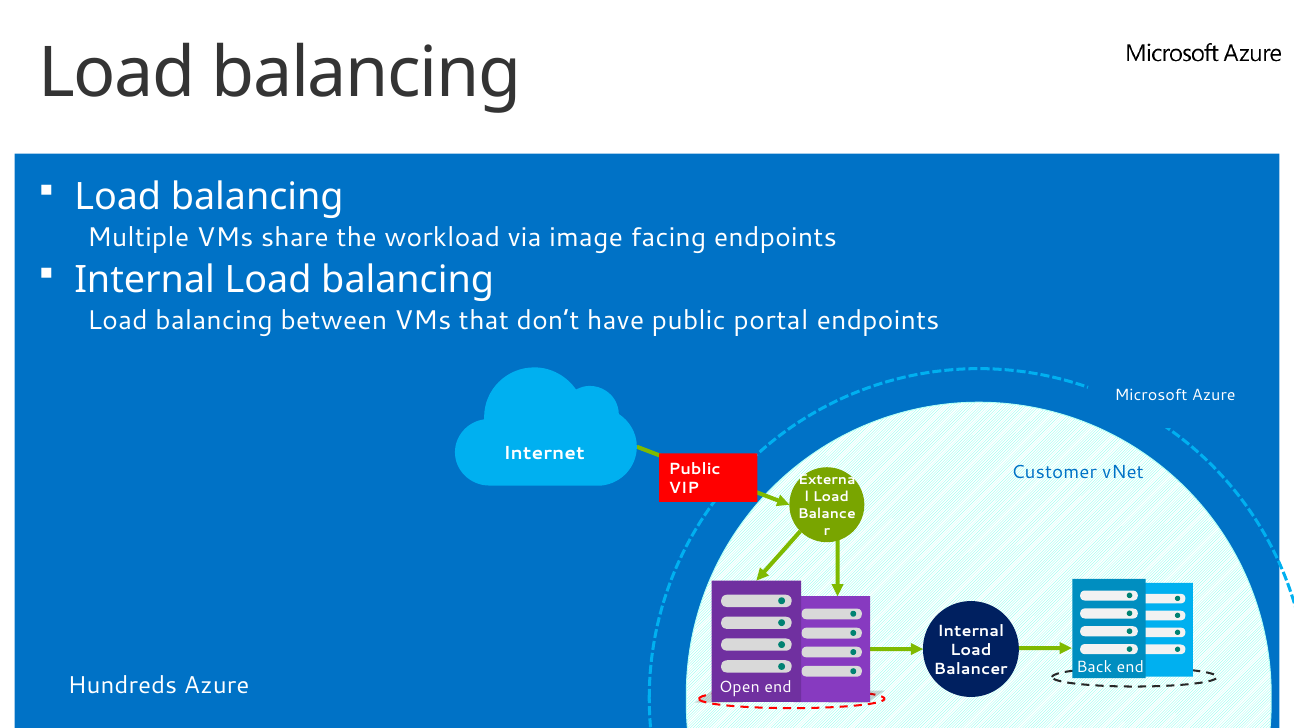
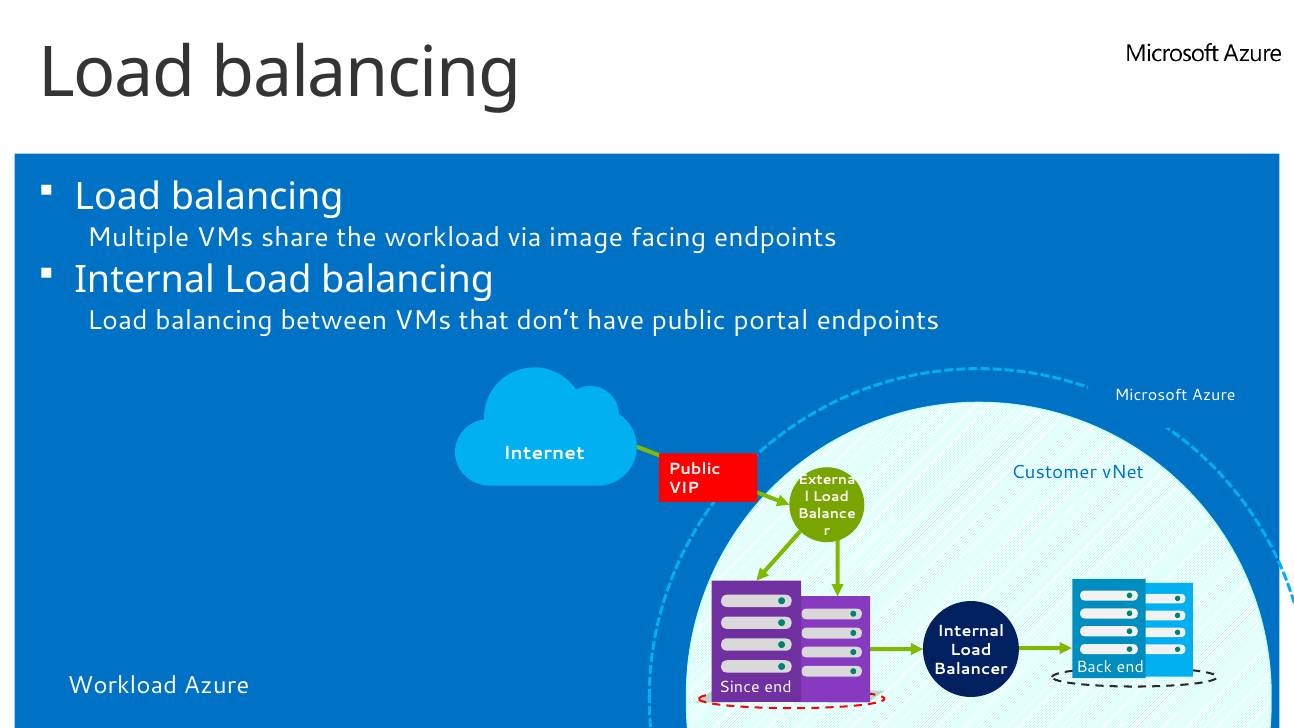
Hundreds: Hundreds -> Workload (122, 685)
Open: Open -> Since (739, 687)
